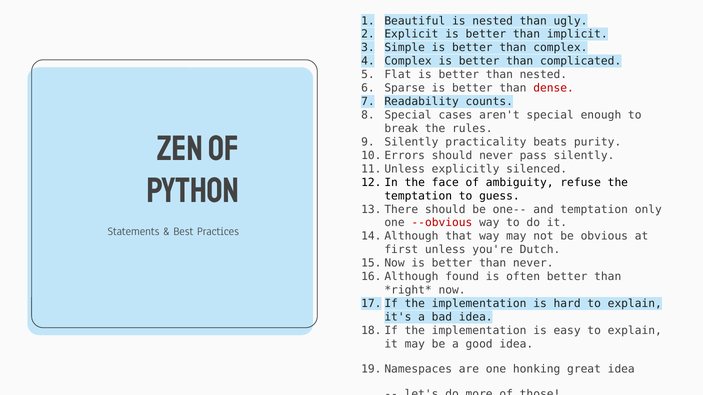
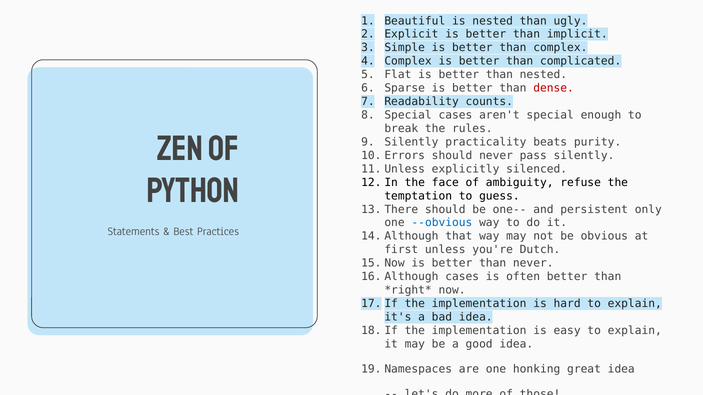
and temptation: temptation -> persistent (594, 210)
--obvious colour: red -> blue (442, 223)
Although found: found -> cases (462, 277)
